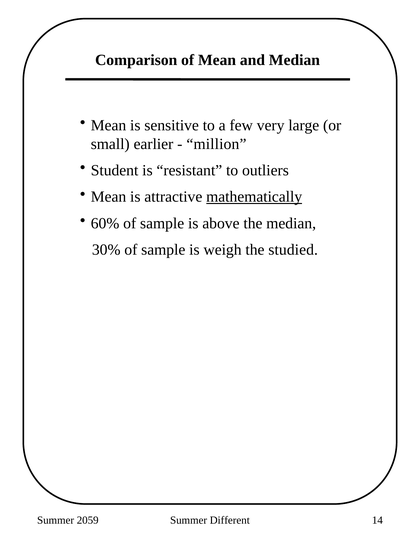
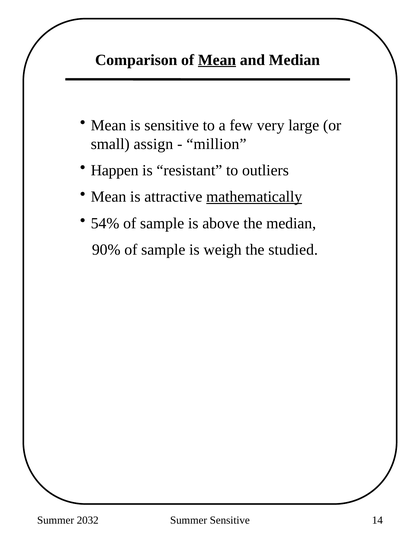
Mean underline: none -> present (217, 60)
earlier: earlier -> assign (153, 144)
Student: Student -> Happen (115, 170)
60%: 60% -> 54% (105, 223)
30%: 30% -> 90% (106, 250)
2059: 2059 -> 2032 (88, 520)
Summer Different: Different -> Sensitive (230, 520)
